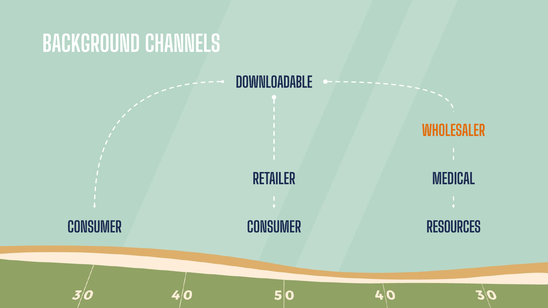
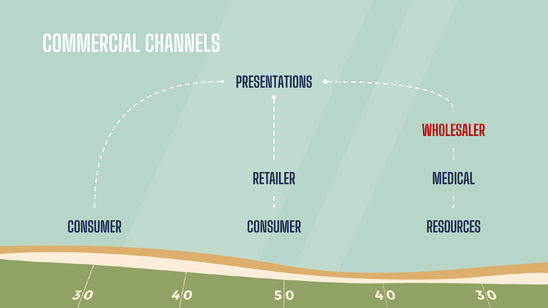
BACKGROUND: BACKGROUND -> COMMERCIAL (91, 44)
DOWNLOADABLE: DOWNLOADABLE -> PRESENTATIONS (274, 83)
WHOLESALER colour: orange -> red (453, 131)
